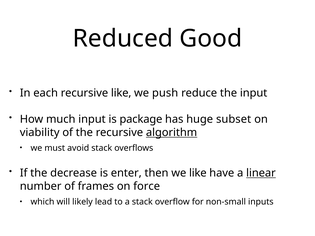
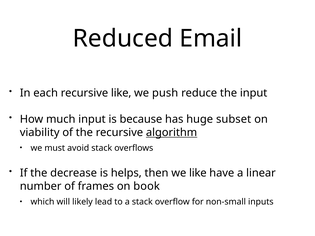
Good: Good -> Email (211, 39)
package: package -> because (141, 119)
enter: enter -> helps (126, 173)
linear underline: present -> none (261, 173)
force: force -> book (147, 186)
